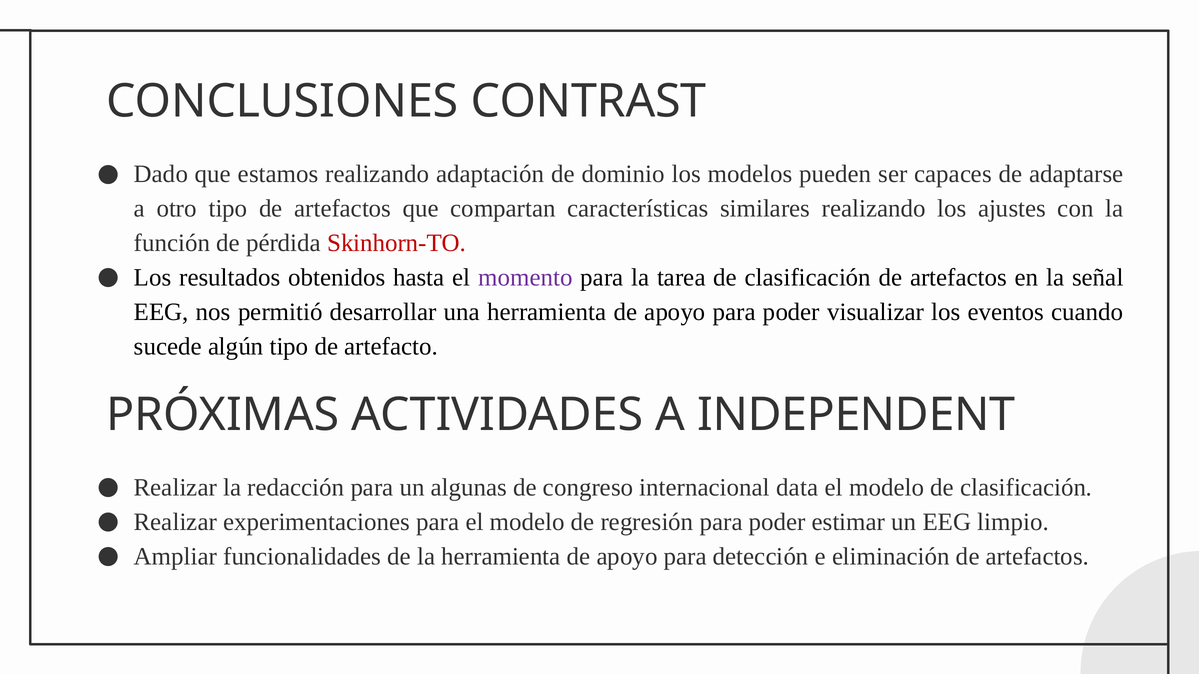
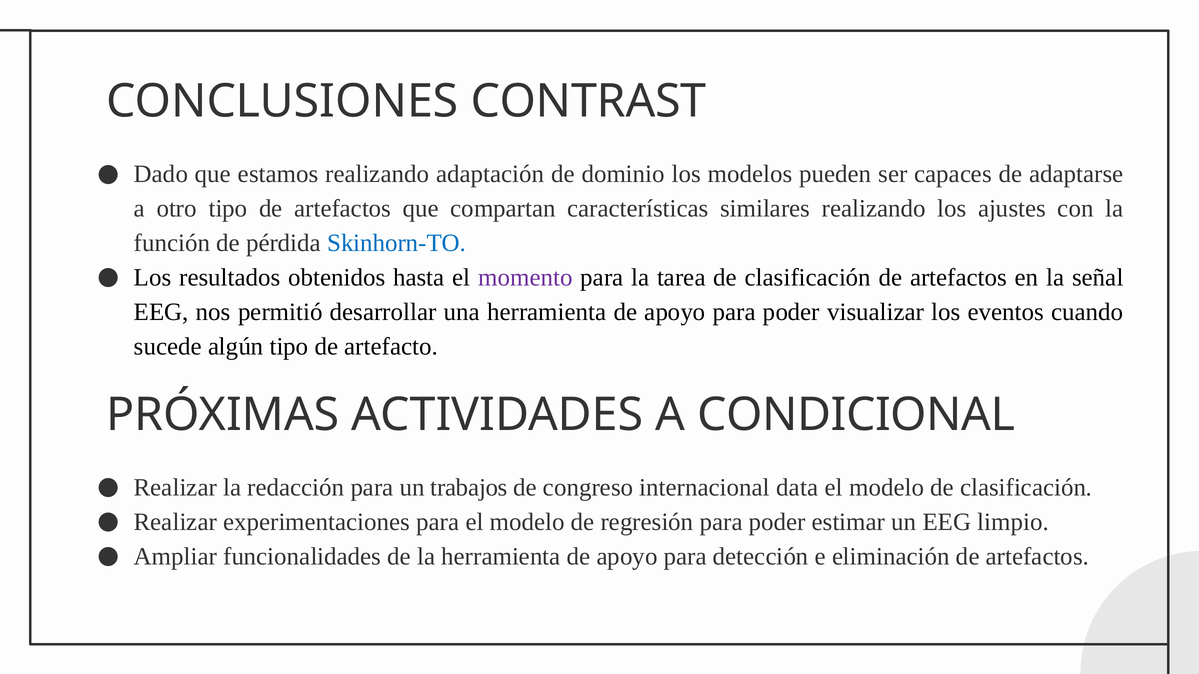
Skinhorn-TO colour: red -> blue (397, 243)
INDEPENDENT: INDEPENDENT -> CONDICIONAL (856, 415)
algunas: algunas -> trabajos (469, 488)
